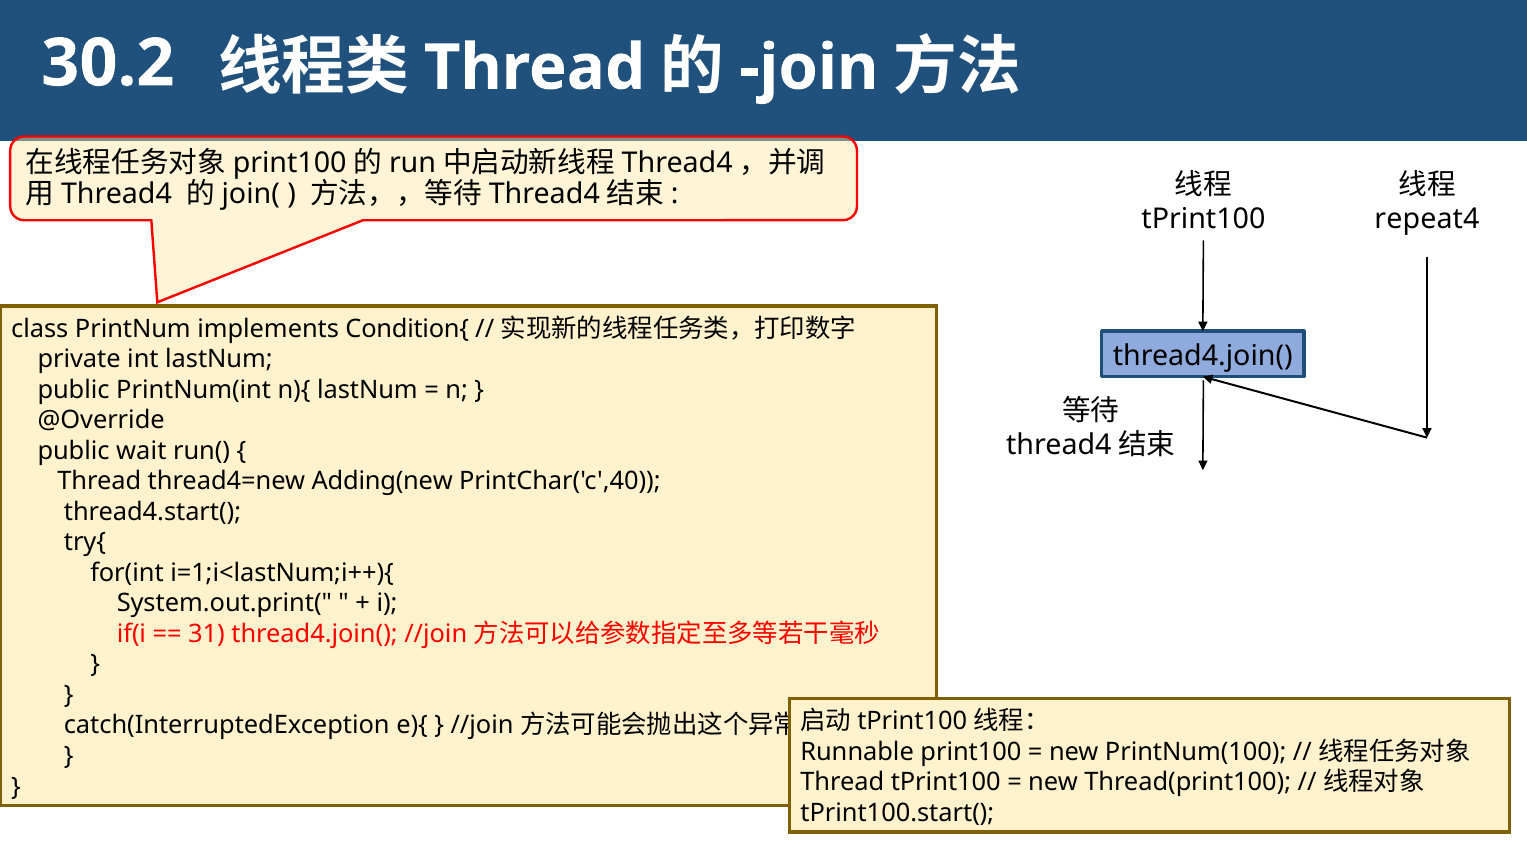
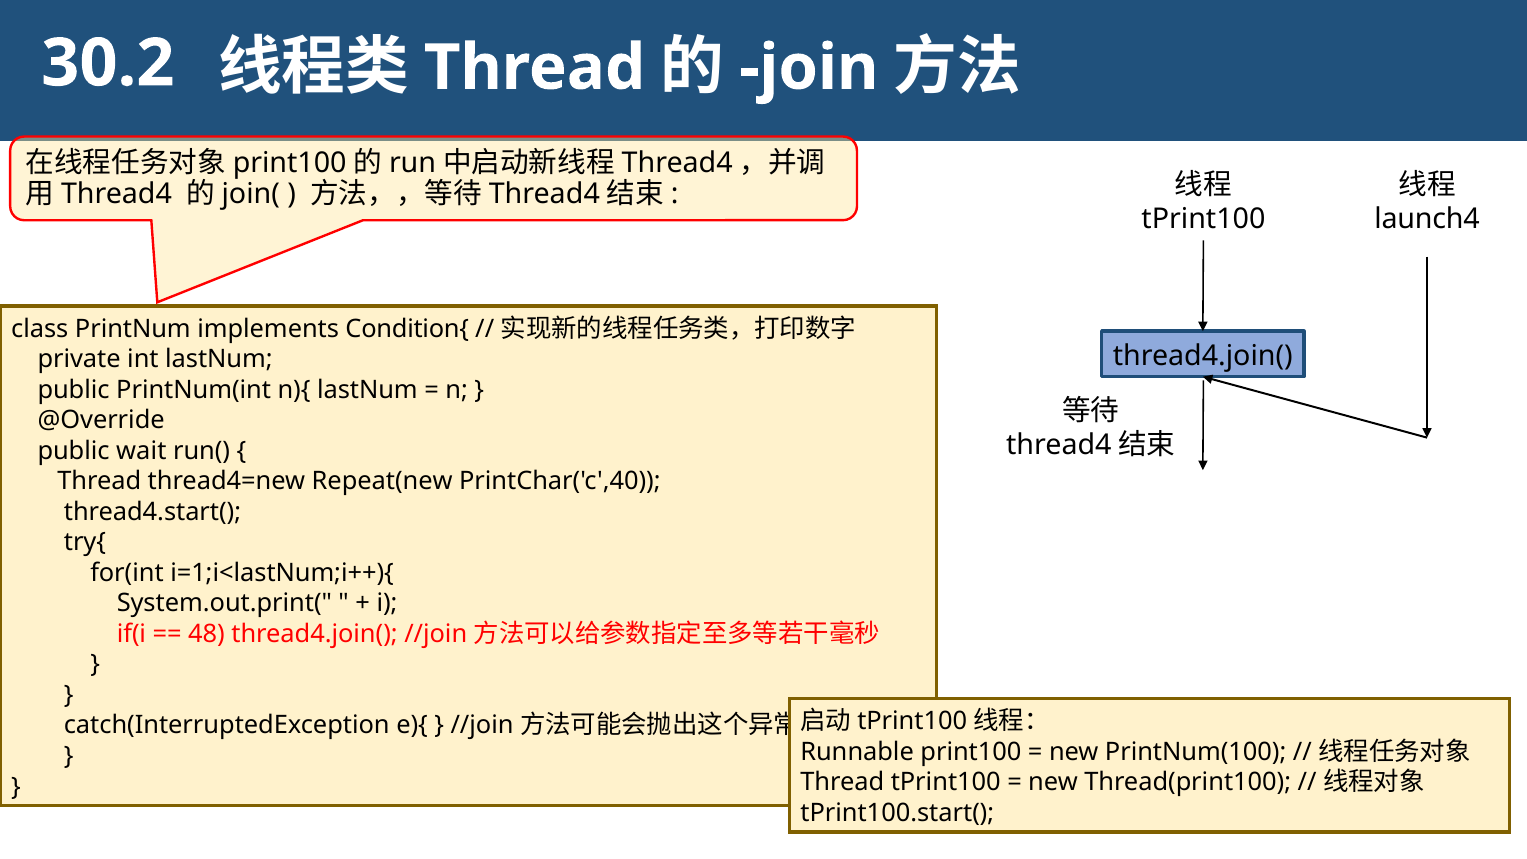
repeat4: repeat4 -> launch4 (1427, 219)
Adding(new: Adding(new -> Repeat(new (382, 481)
31: 31 -> 48 (207, 634)
